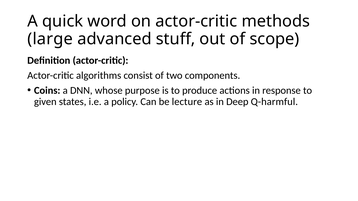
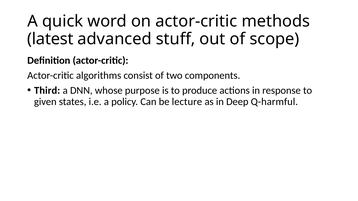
large: large -> latest (50, 39)
Coins: Coins -> Third (47, 91)
